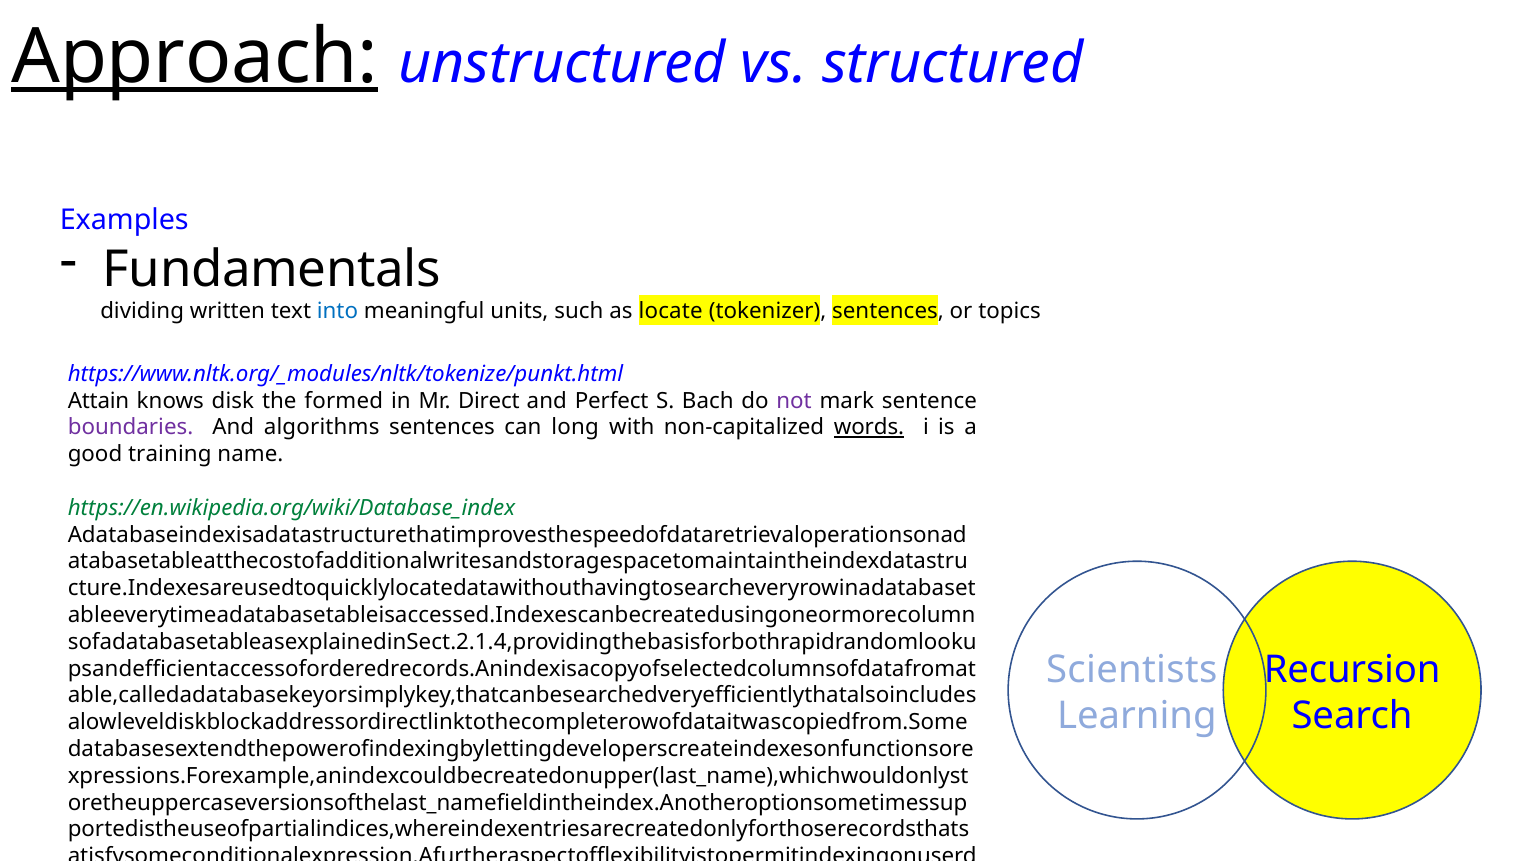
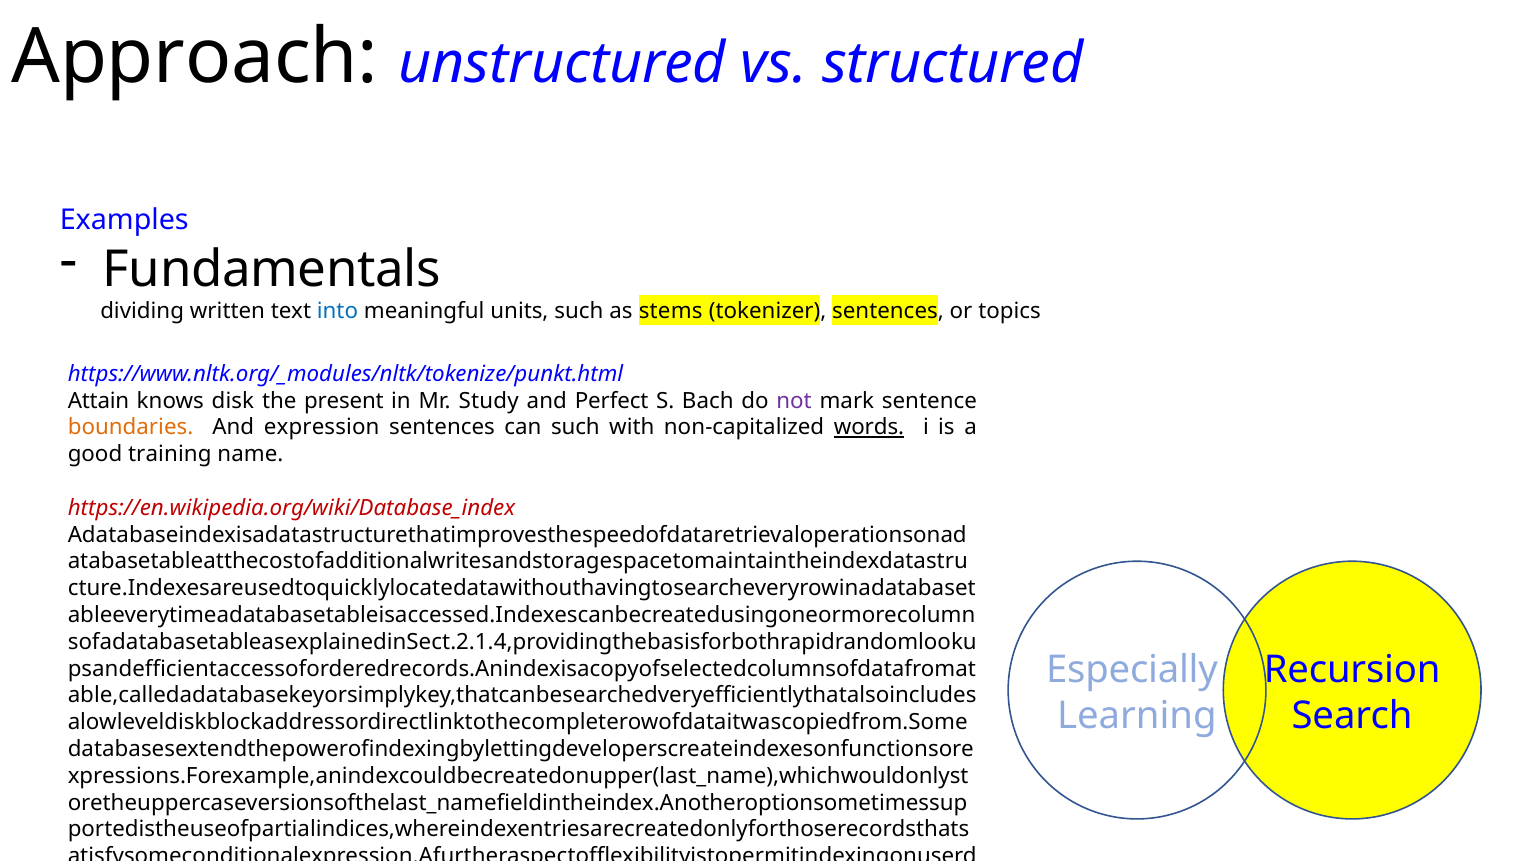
Approach underline: present -> none (195, 57)
locate: locate -> stems (671, 311)
formed: formed -> present (344, 401)
Direct: Direct -> Study (489, 401)
boundaries colour: purple -> orange (131, 428)
algorithms: algorithms -> expression (322, 428)
can long: long -> such (575, 428)
https://en.wikipedia.org/wiki/Database_index colour: green -> red (291, 508)
Scientists: Scientists -> Especially (1132, 670)
